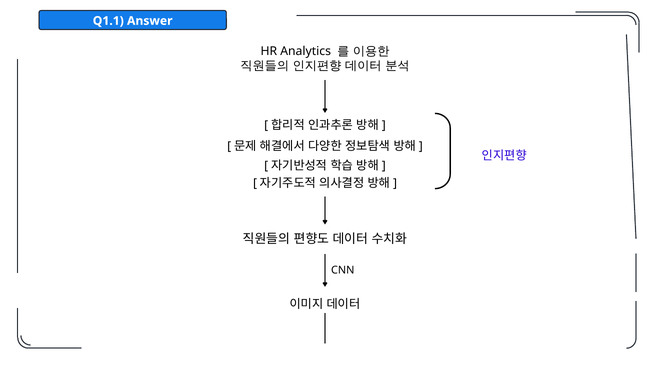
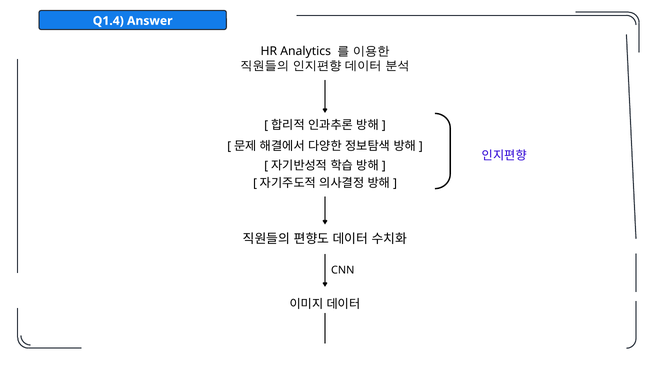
Q1.1: Q1.1 -> Q1.4 (108, 21)
